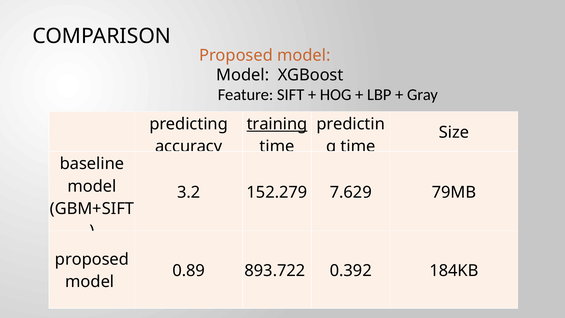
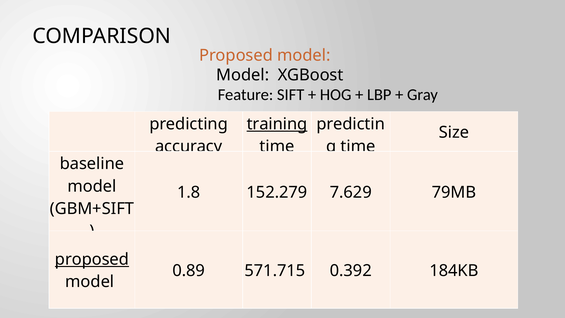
3.2: 3.2 -> 1.8 (189, 192)
proposed underline: none -> present (92, 259)
893.722: 893.722 -> 571.715 (275, 271)
